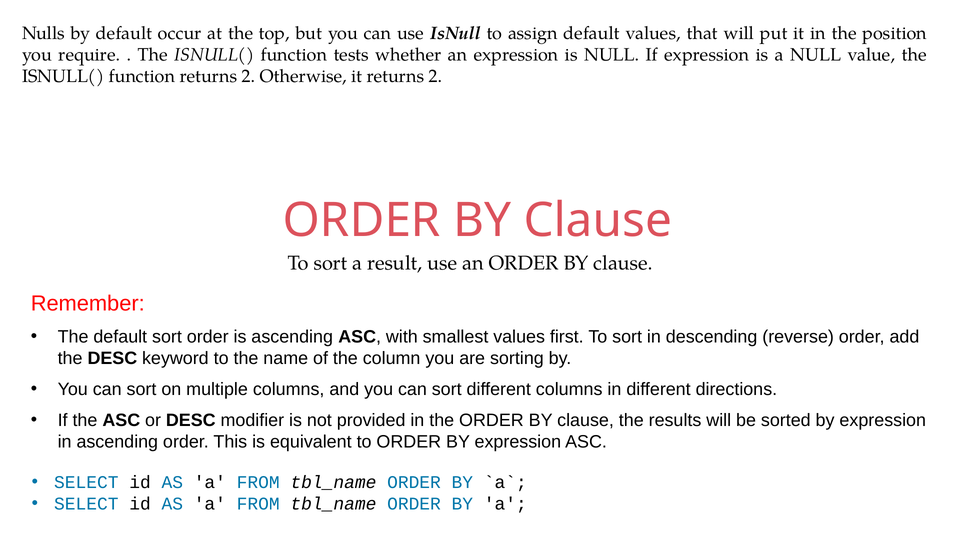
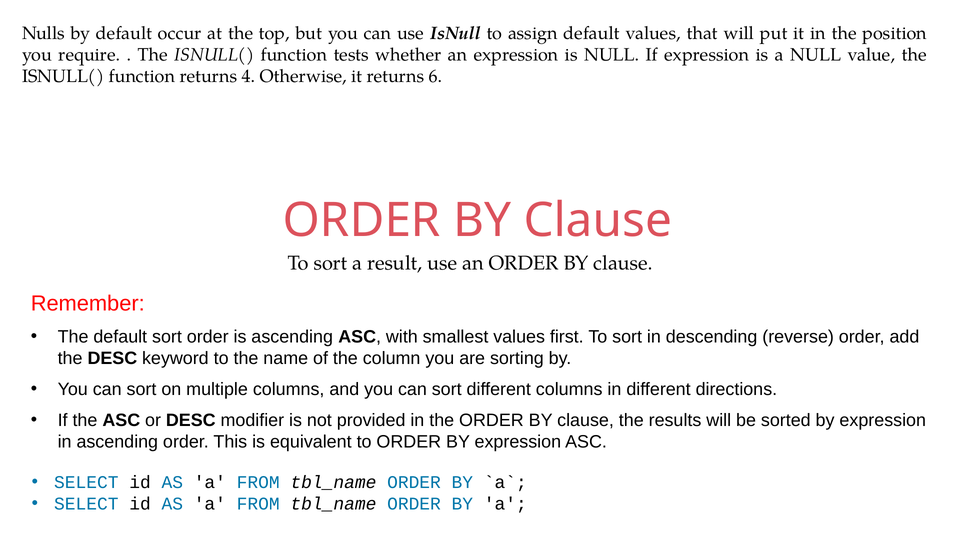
function returns 2: 2 -> 4 (248, 76)
it returns 2: 2 -> 6 (435, 76)
